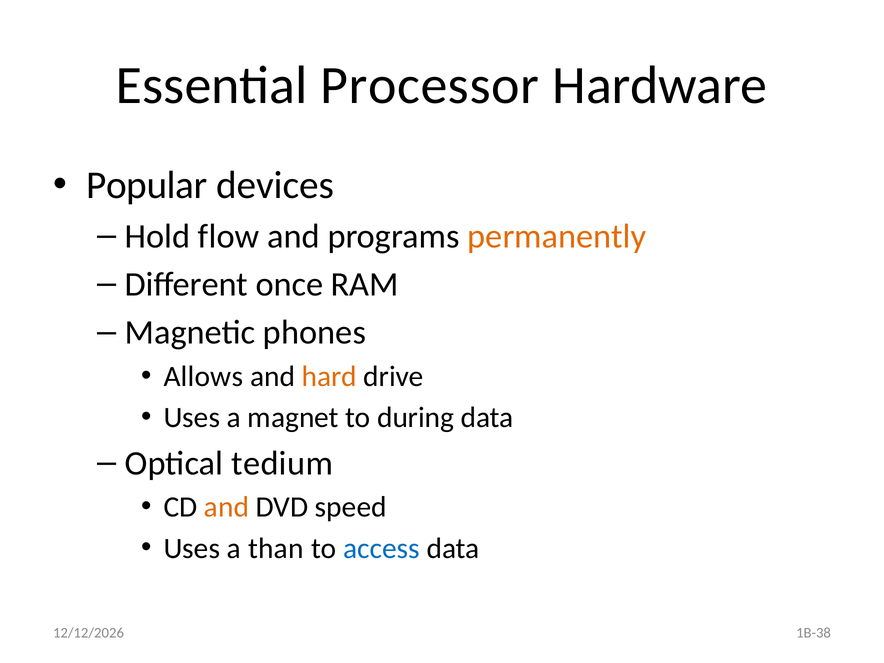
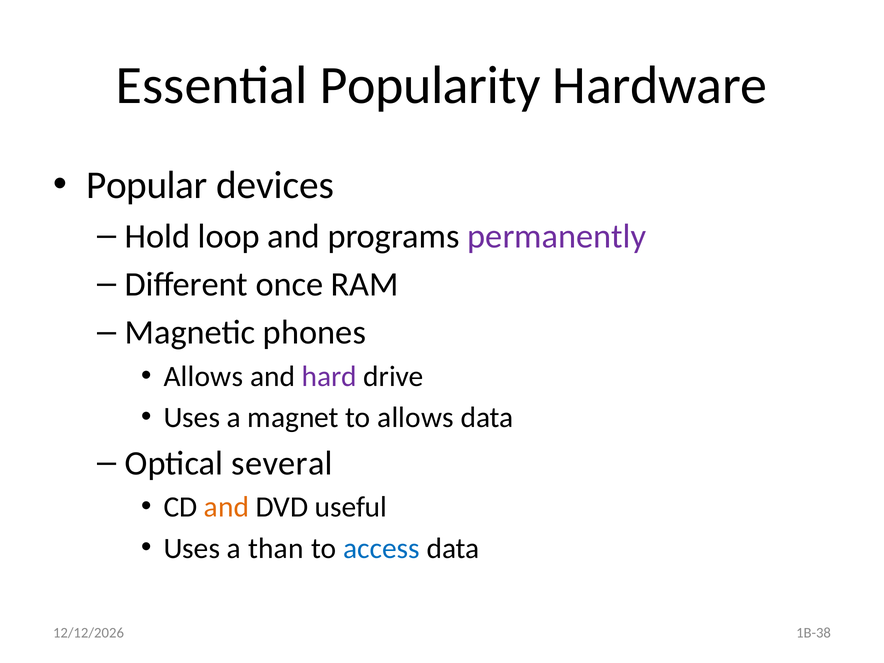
Processor: Processor -> Popularity (430, 86)
flow: flow -> loop (229, 236)
permanently colour: orange -> purple (557, 236)
hard colour: orange -> purple (329, 376)
to during: during -> allows (416, 418)
tedium: tedium -> several (282, 463)
speed: speed -> useful (351, 507)
